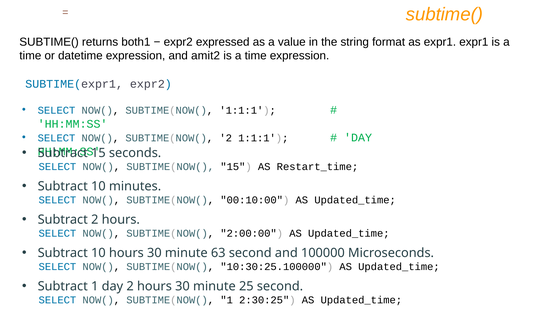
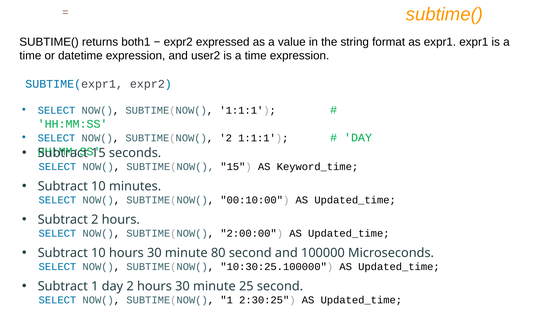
amit2: amit2 -> user2 (206, 56)
Restart_time: Restart_time -> Keyword_time (317, 167)
63: 63 -> 80 (218, 253)
